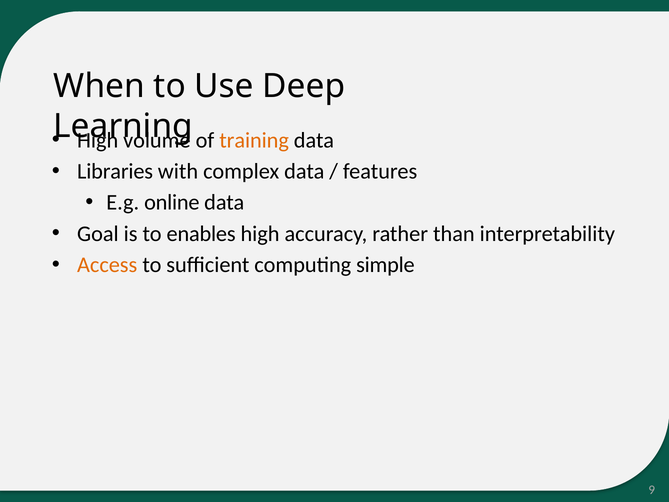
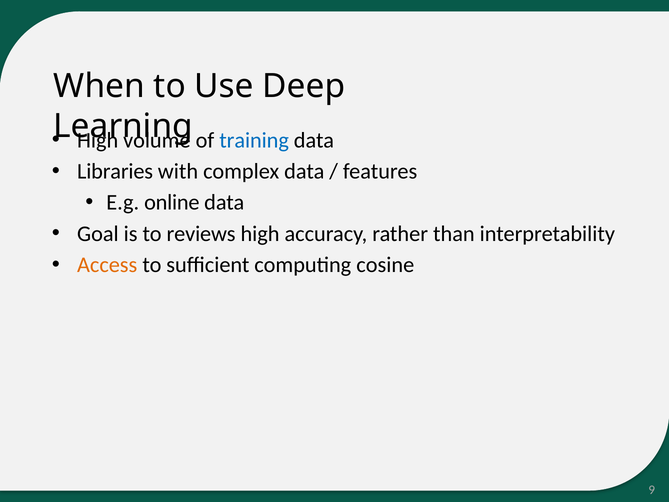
training colour: orange -> blue (254, 140)
enables: enables -> reviews (201, 234)
simple: simple -> cosine (385, 265)
